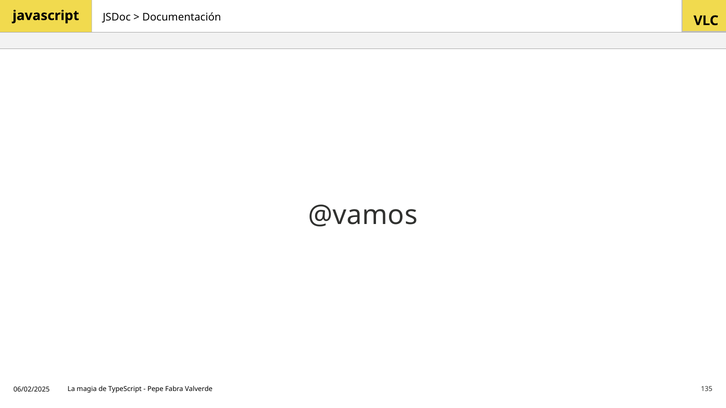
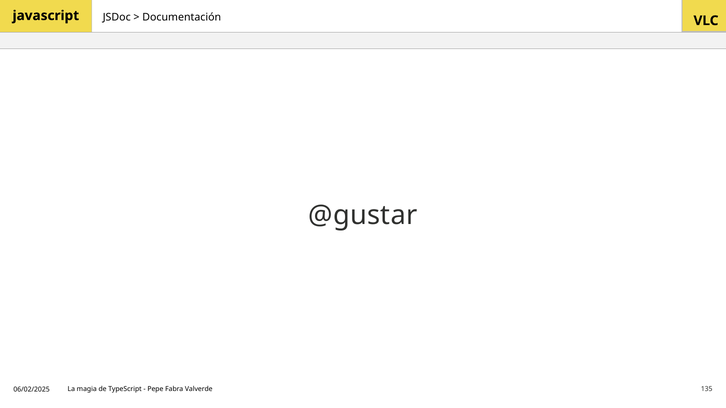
@vamos: @vamos -> @gustar (363, 216)
